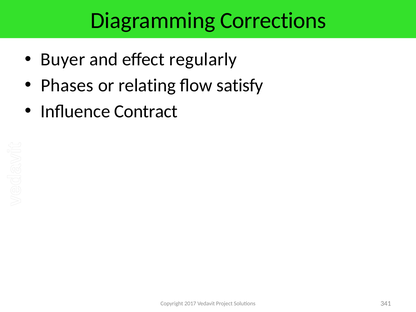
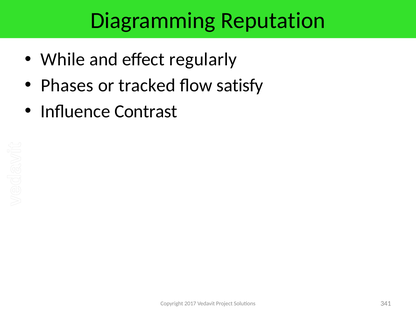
Corrections: Corrections -> Reputation (273, 21)
Buyer: Buyer -> While (63, 60)
relating: relating -> tracked (147, 85)
Contract: Contract -> Contrast (146, 111)
